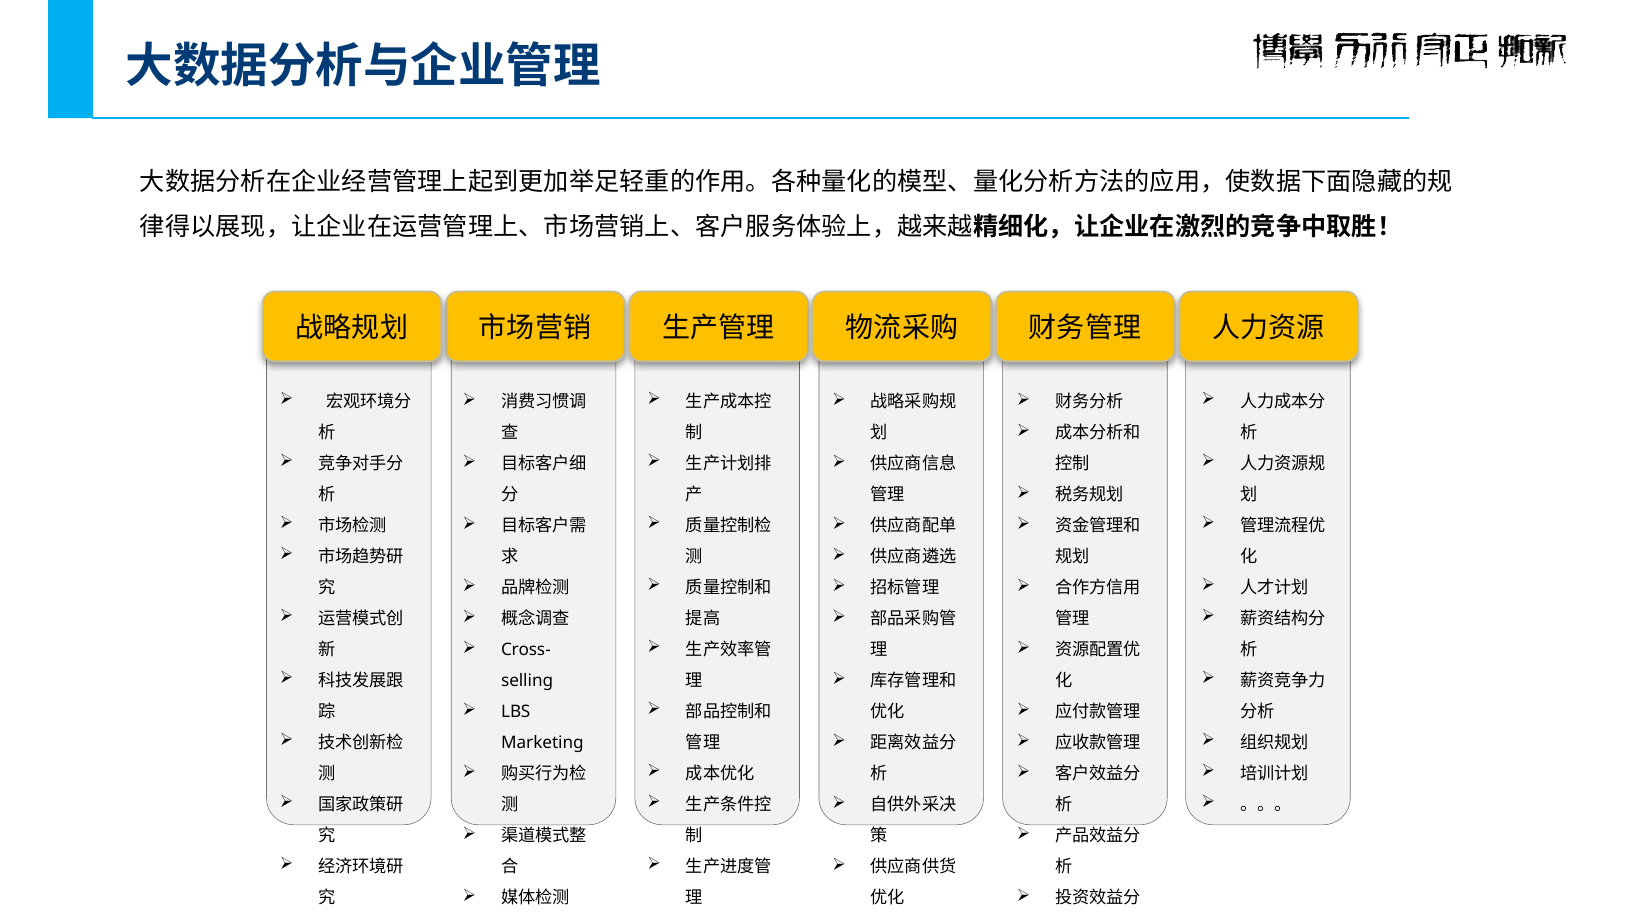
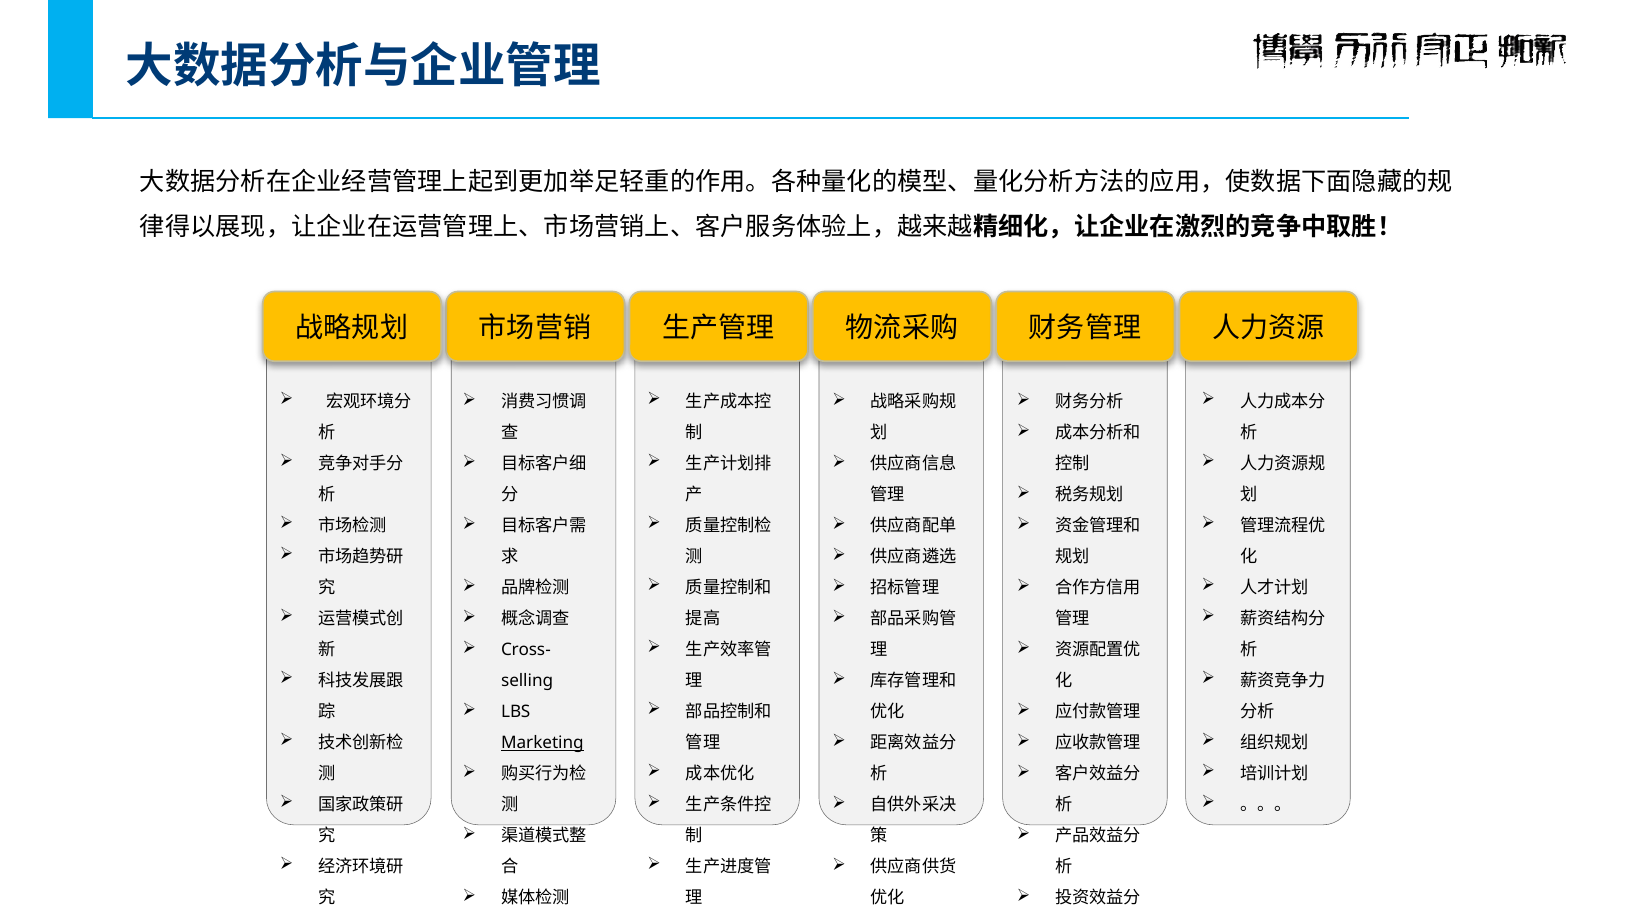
Marketing underline: none -> present (542, 743)
